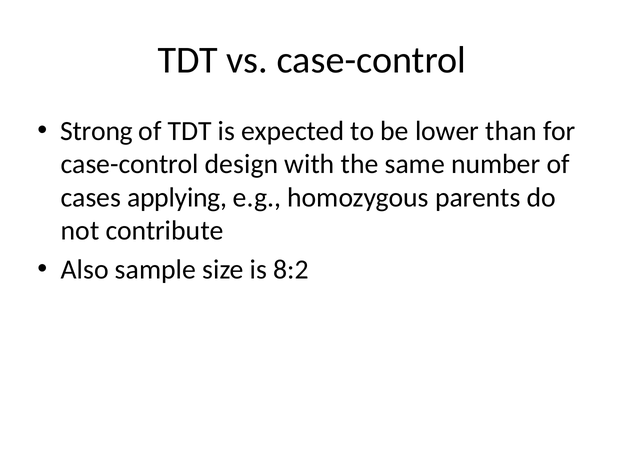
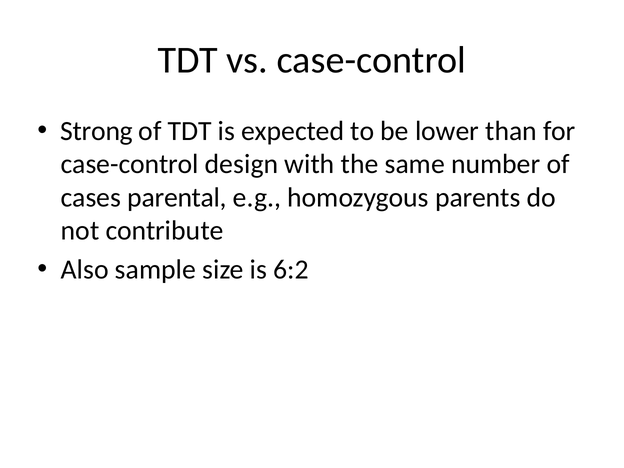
applying: applying -> parental (177, 197)
8:2: 8:2 -> 6:2 (291, 270)
